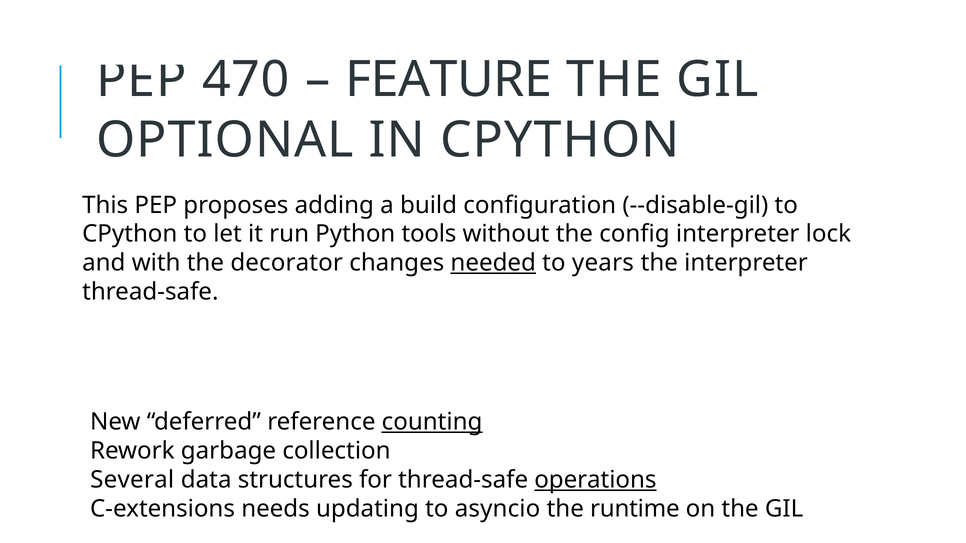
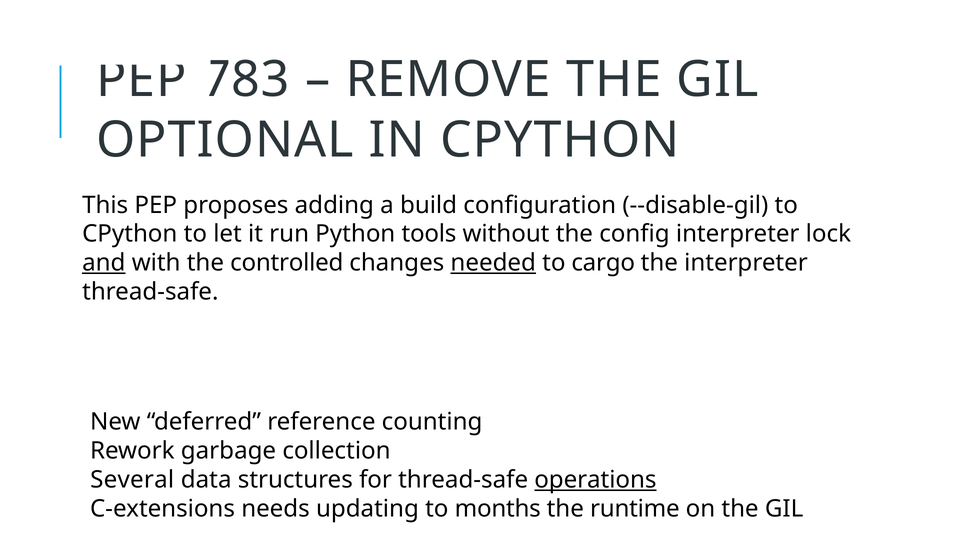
470: 470 -> 783 (246, 80)
FEATURE: FEATURE -> REMOVE (448, 80)
and underline: none -> present (104, 263)
decorator: decorator -> controlled (287, 263)
years: years -> cargo (603, 263)
counting underline: present -> none (432, 422)
asyncio: asyncio -> months (498, 509)
